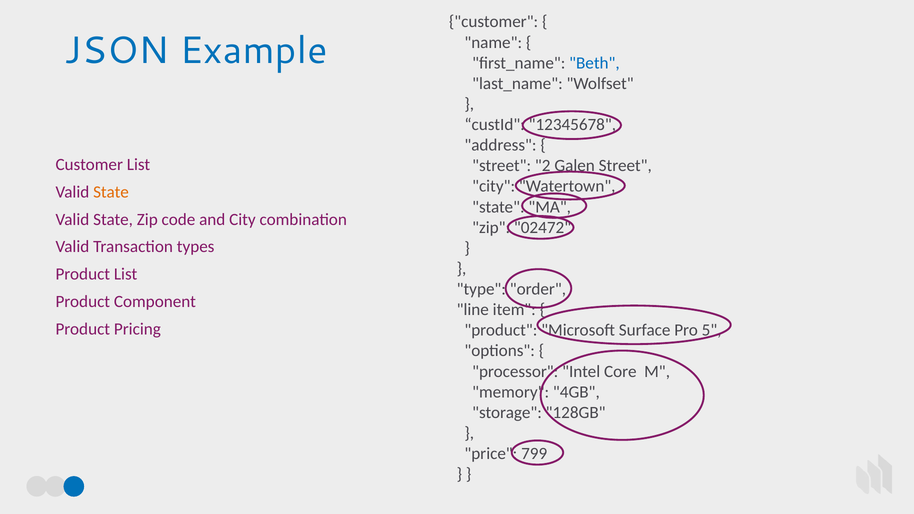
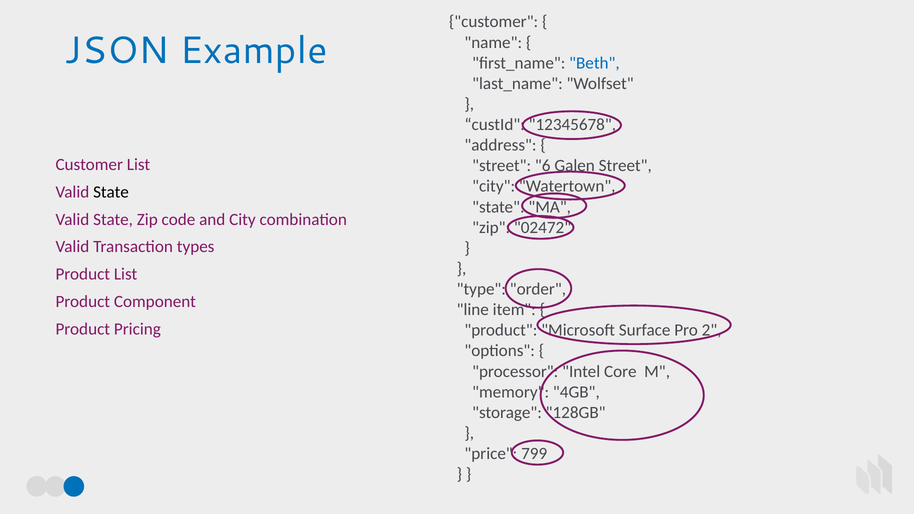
2: 2 -> 6 (543, 166)
State colour: orange -> black (111, 192)
5: 5 -> 2 (712, 330)
